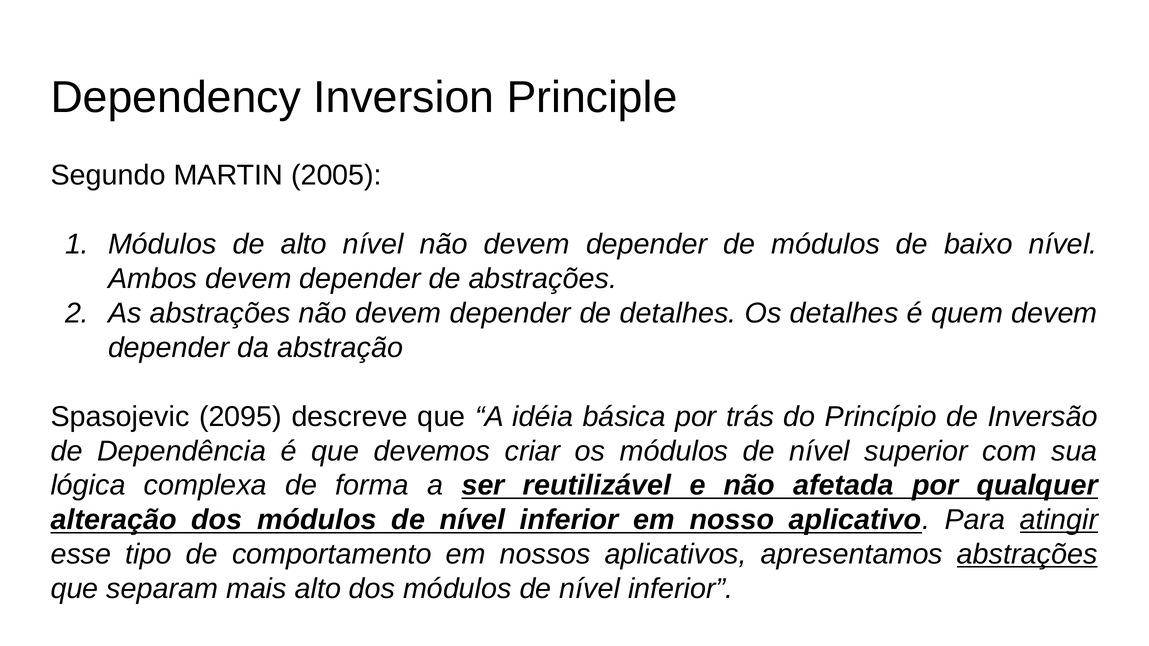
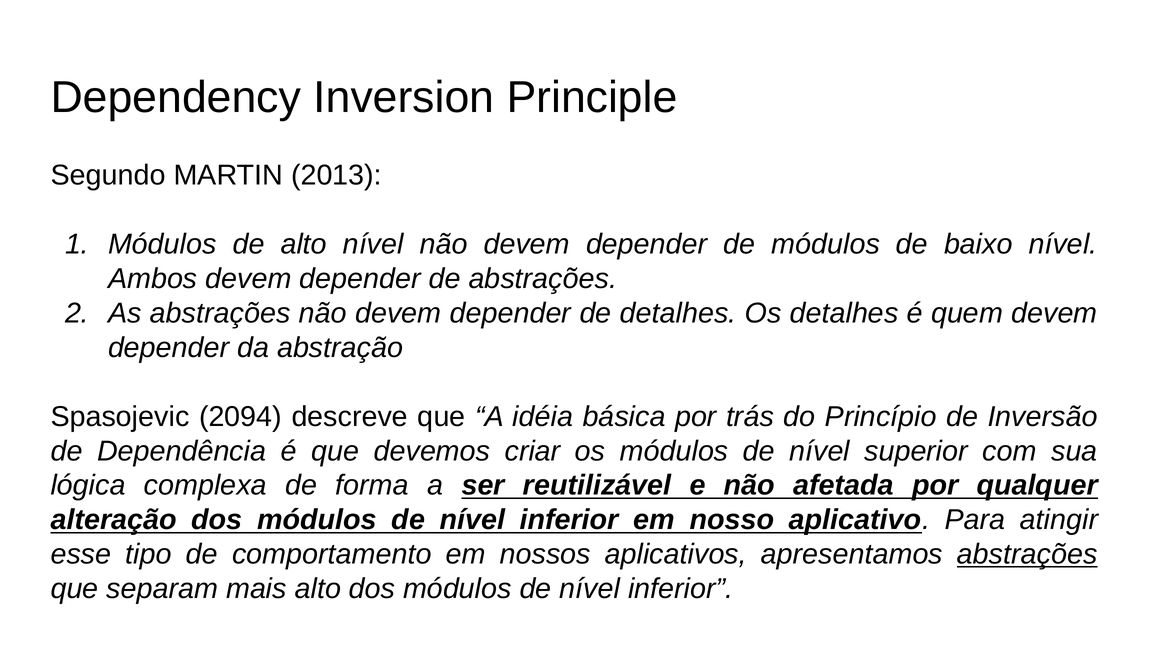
2005: 2005 -> 2013 (336, 176)
2095: 2095 -> 2094 (240, 417)
atingir underline: present -> none (1059, 520)
